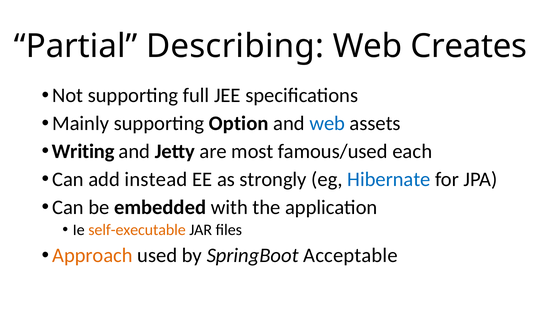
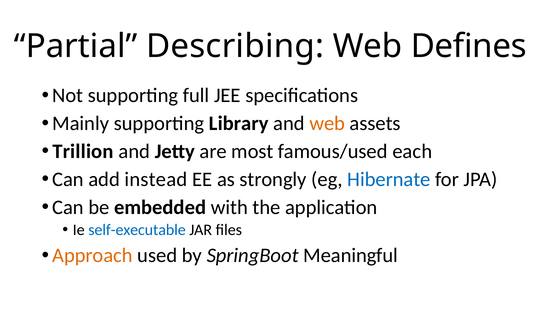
Creates: Creates -> Defines (469, 46)
Option: Option -> Library (239, 123)
web colour: blue -> orange (327, 123)
Writing: Writing -> Trillion (83, 151)
self-executable colour: orange -> blue (137, 230)
Acceptable: Acceptable -> Meaningful (351, 255)
